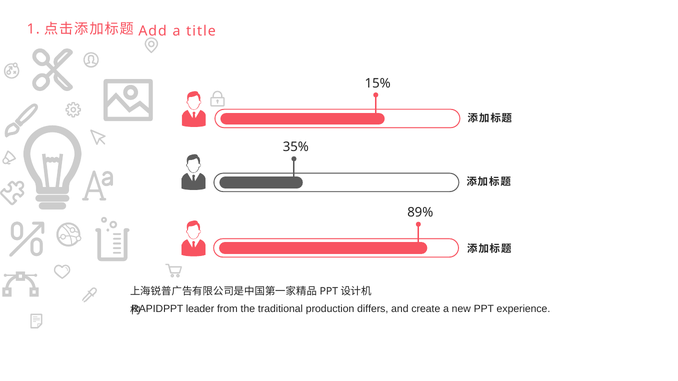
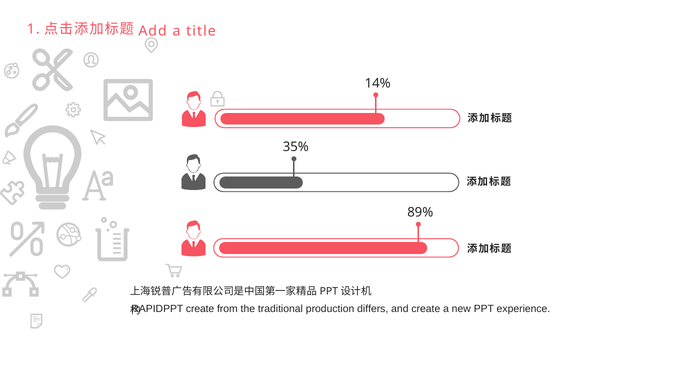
15%: 15% -> 14% (378, 83)
leader: leader -> create (200, 309)
